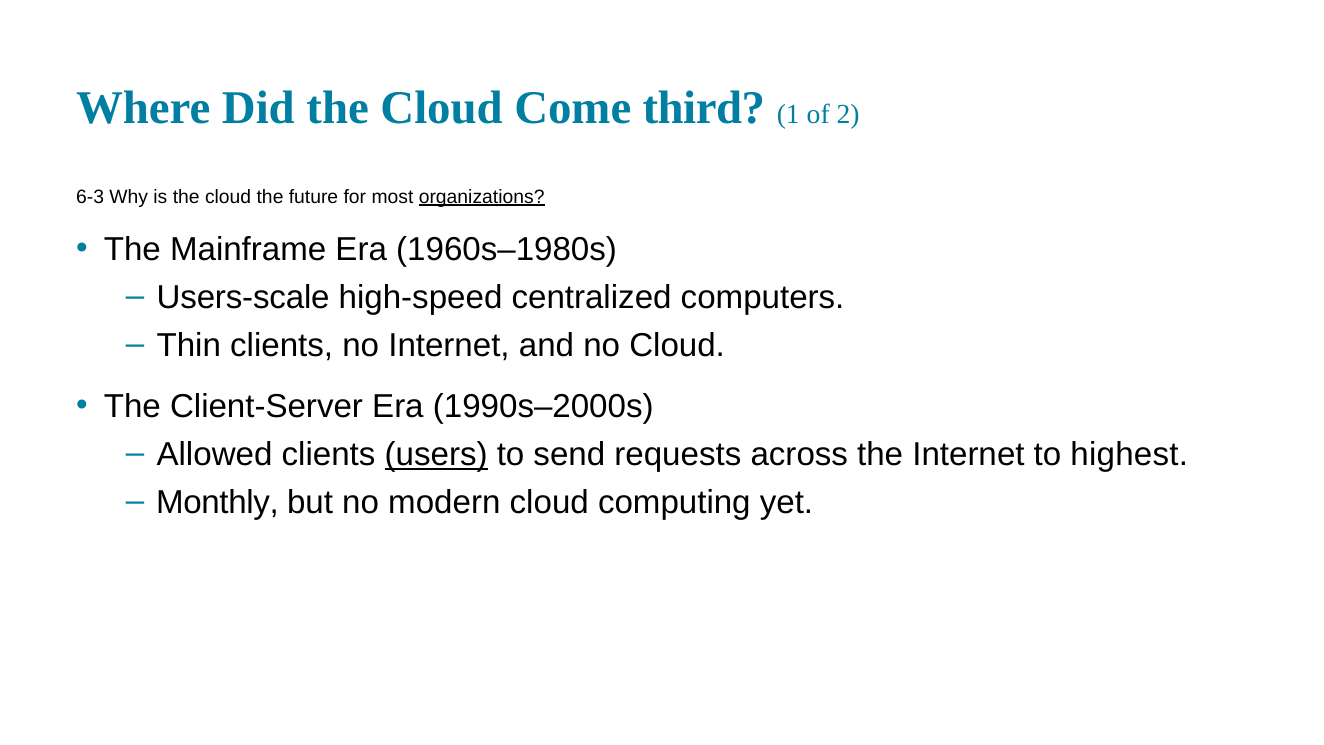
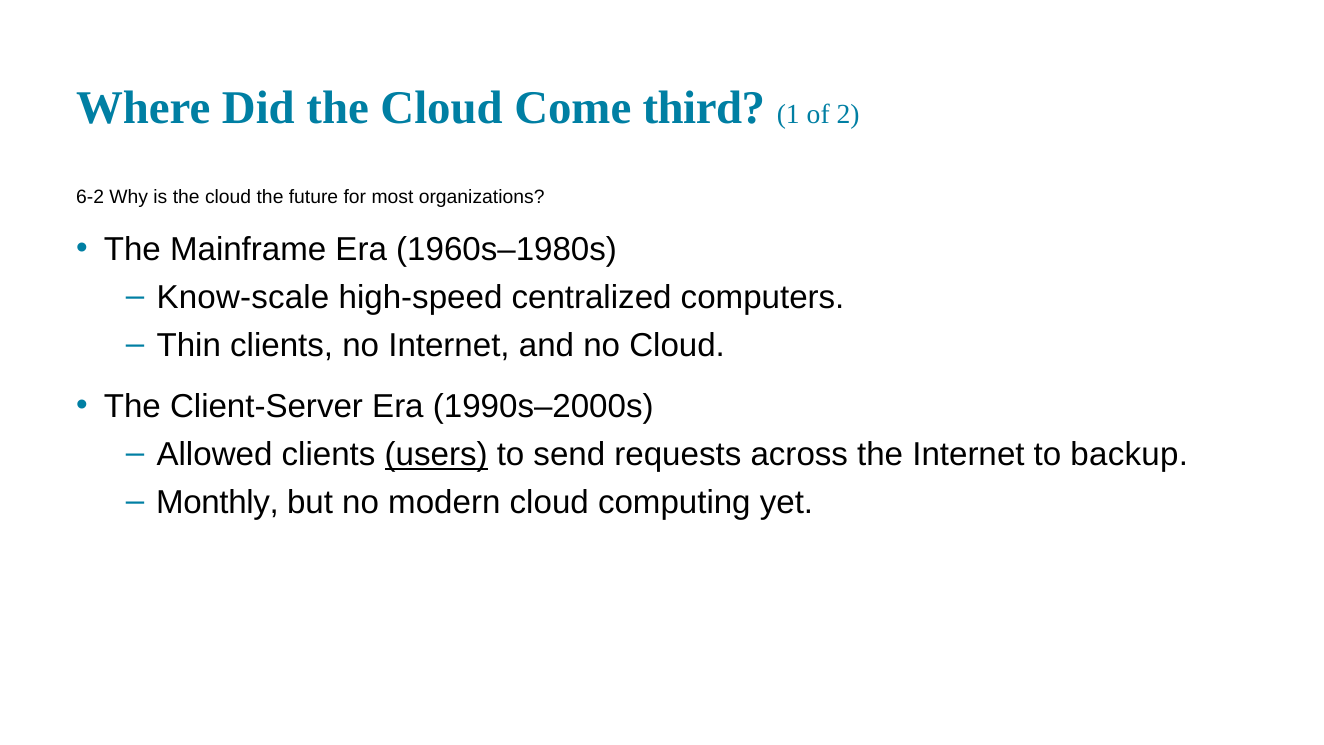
6-3: 6-3 -> 6-2 (90, 197)
organizations underline: present -> none (482, 197)
Users-scale: Users-scale -> Know-scale (243, 298)
highest: highest -> backup (1129, 454)
